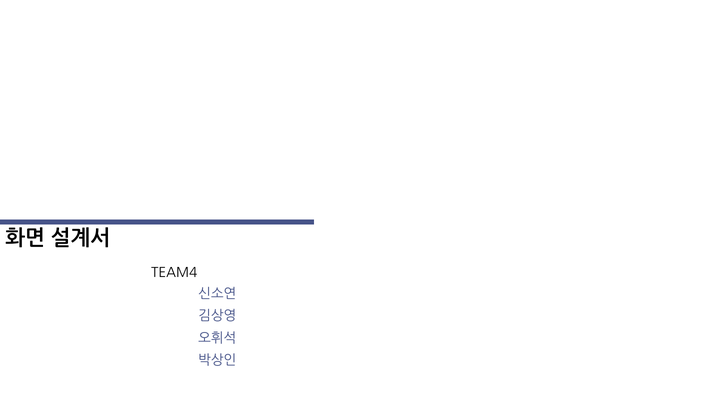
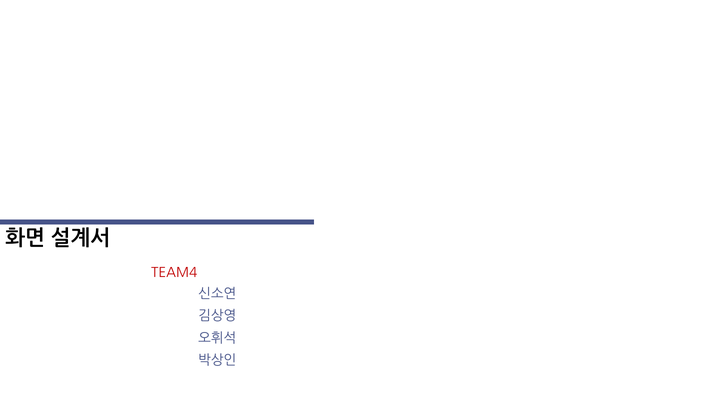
TEAM4 colour: black -> red (174, 273)
